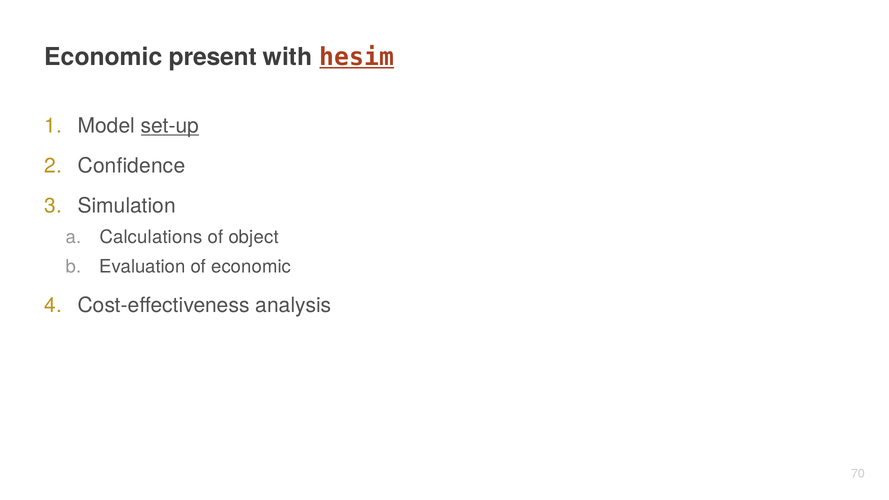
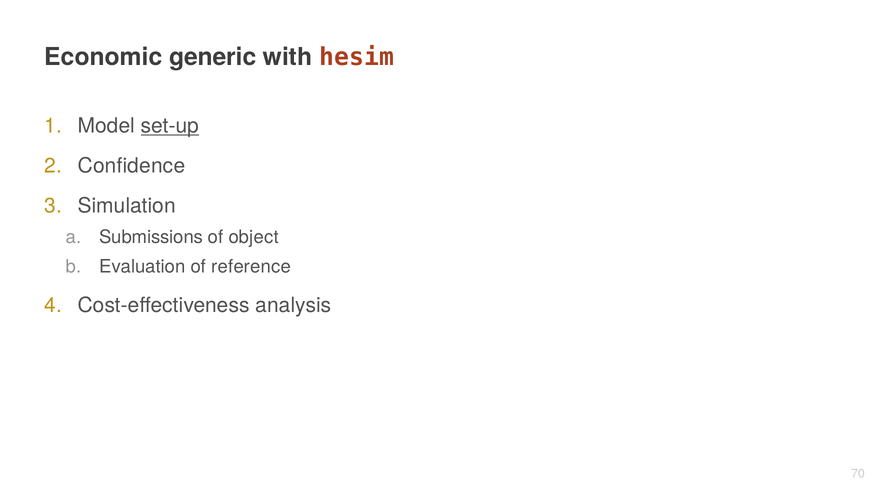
present: present -> generic (213, 57)
hesim underline: present -> none (357, 57)
Calculations: Calculations -> Submissions (151, 237)
of economic: economic -> reference (251, 267)
